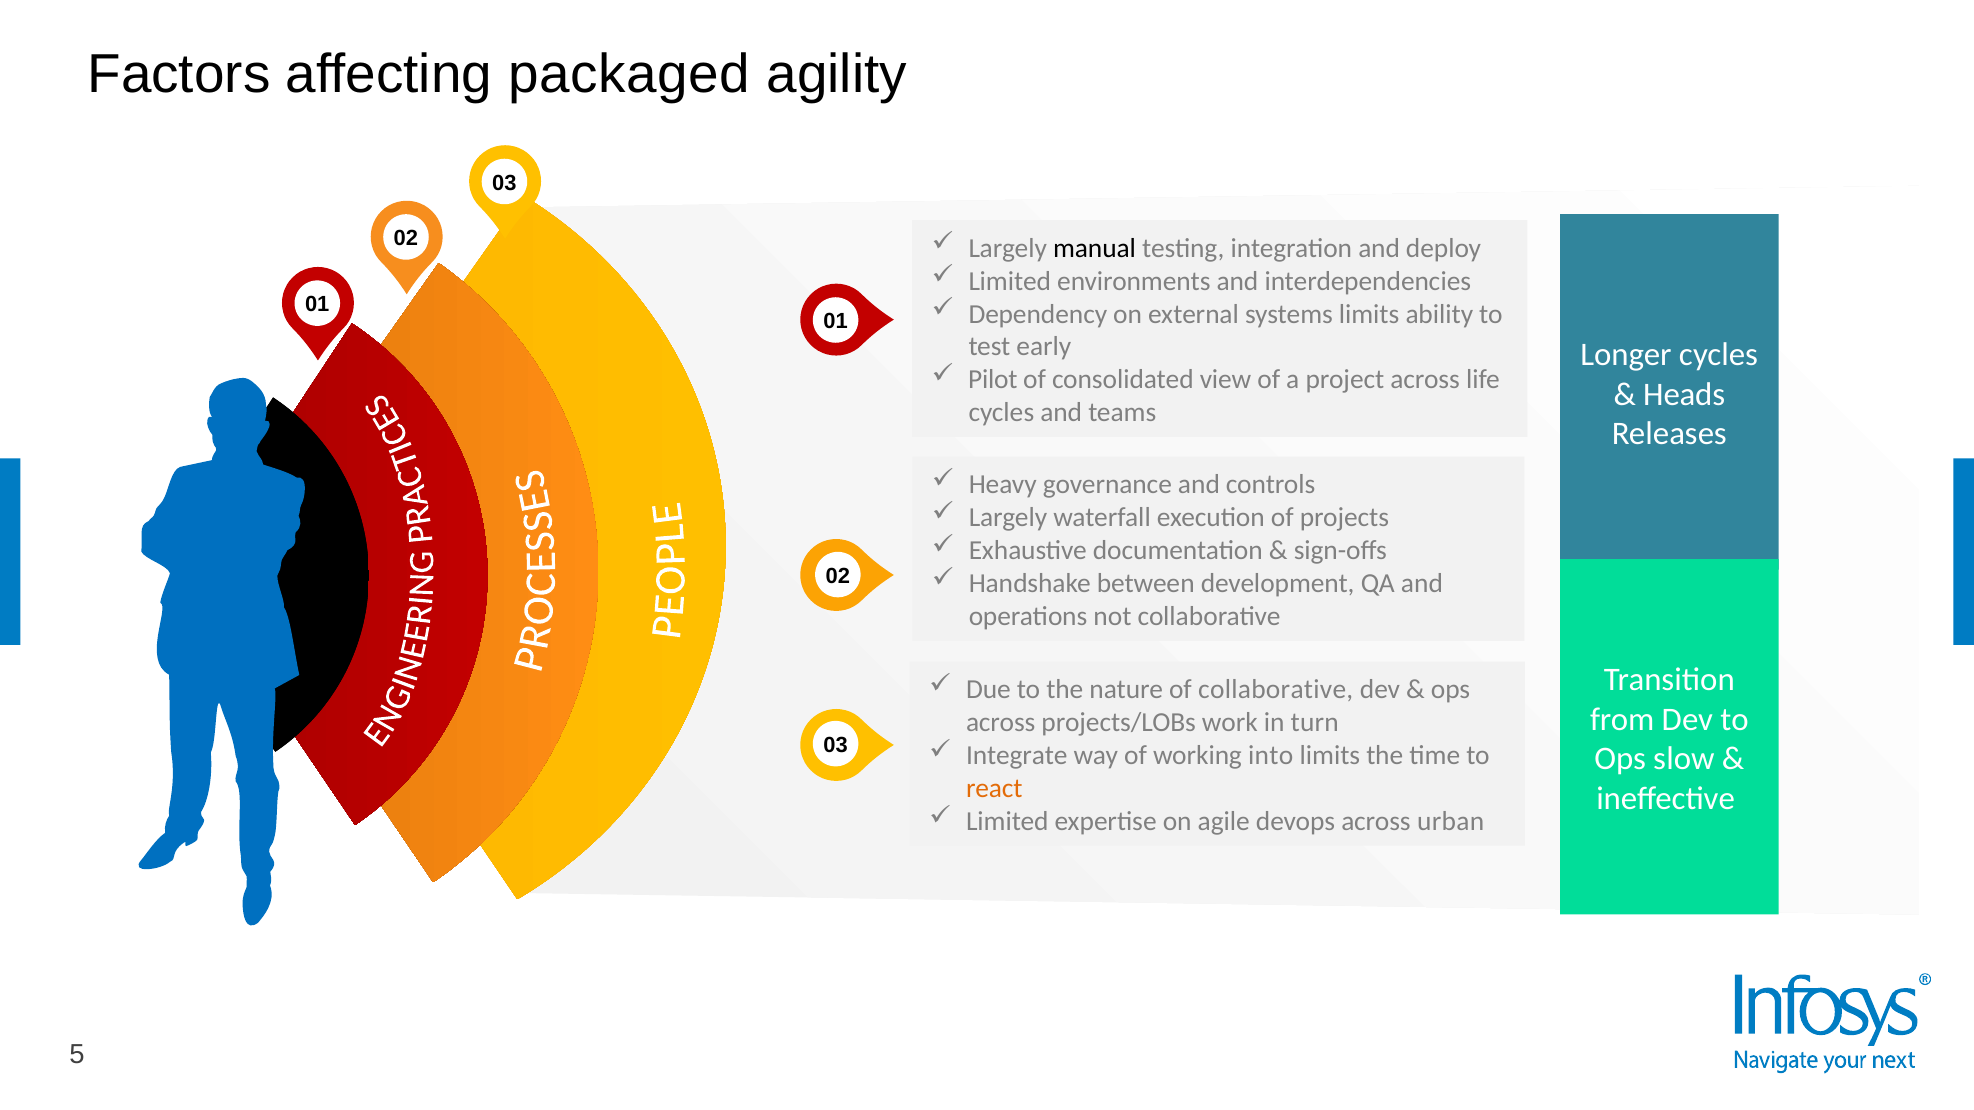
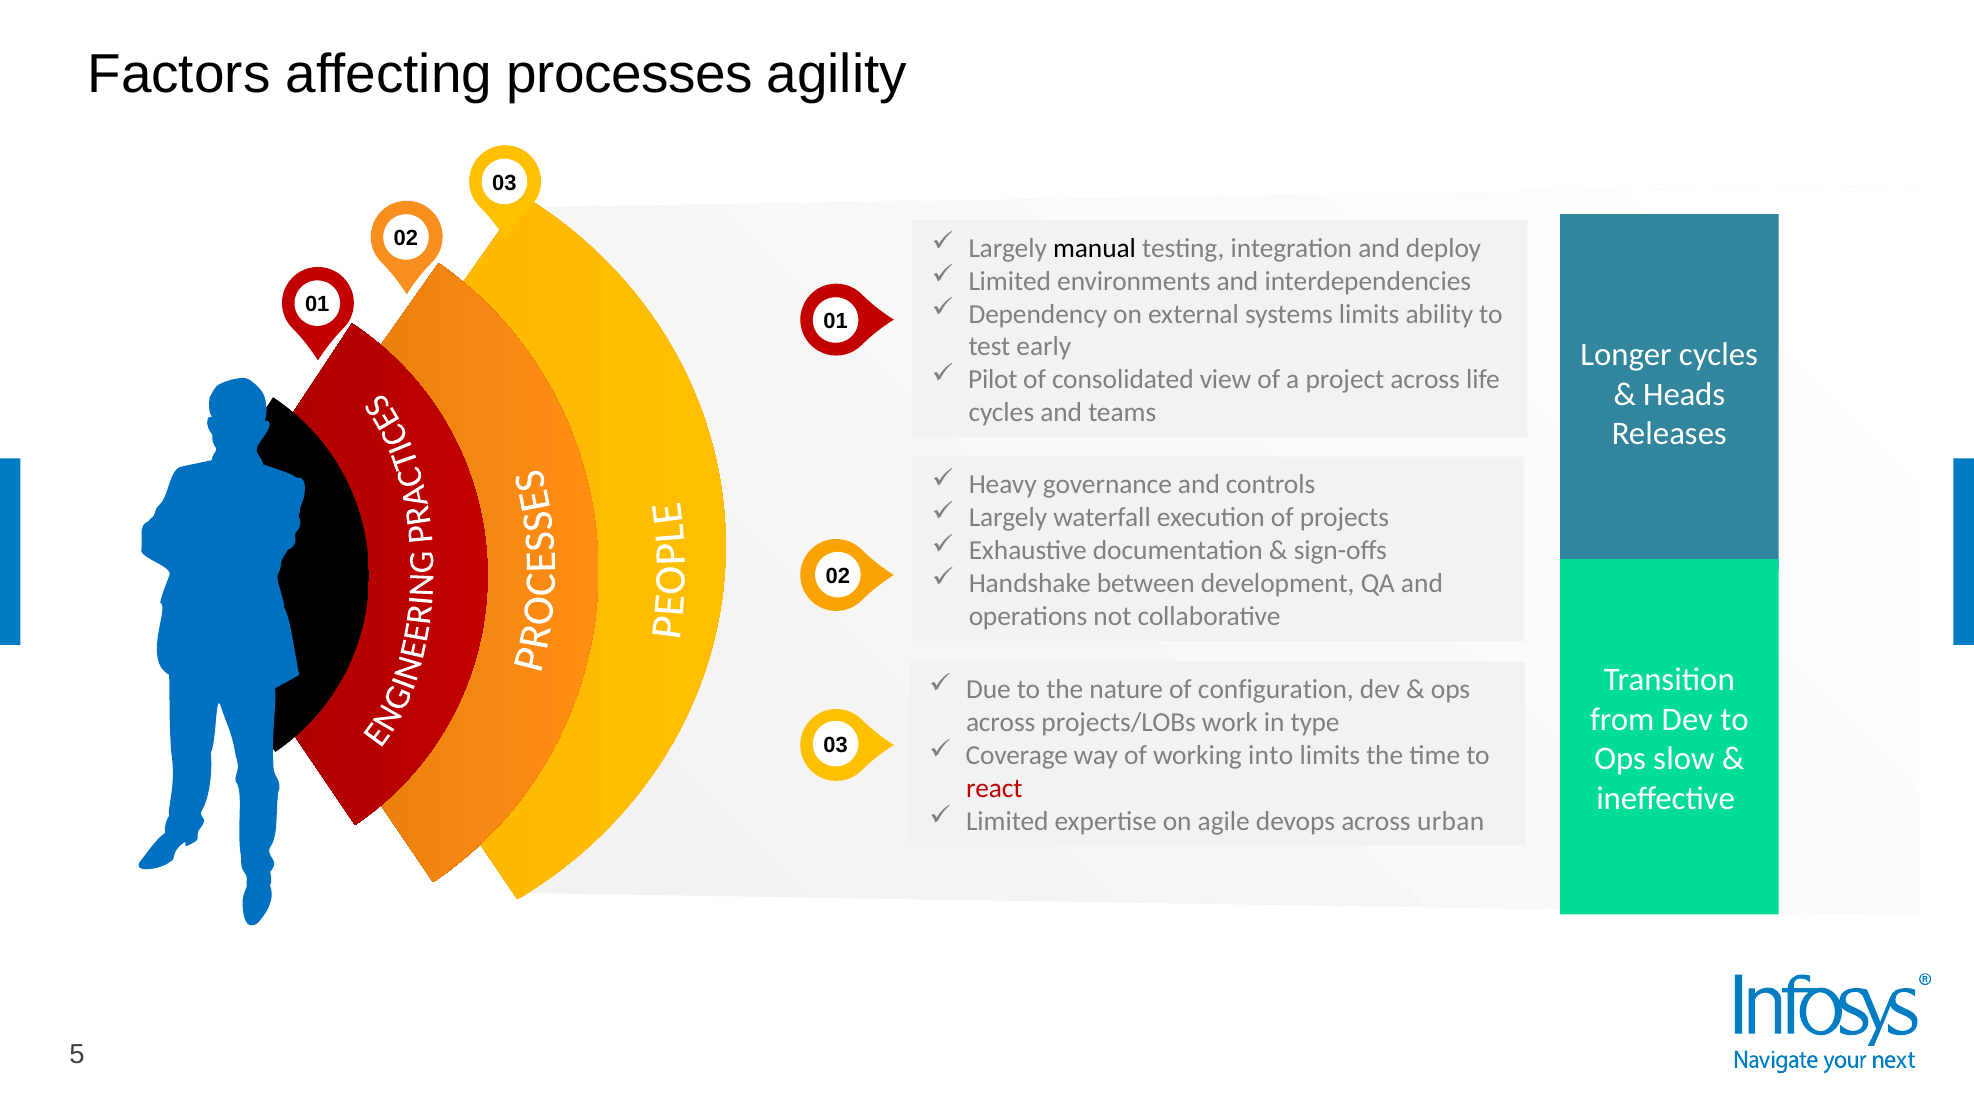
packaged: packaged -> processes (630, 75)
of collaborative: collaborative -> configuration (1276, 690)
turn: turn -> type (1315, 723)
Integrate: Integrate -> Coverage (1017, 756)
react colour: orange -> red (994, 789)
